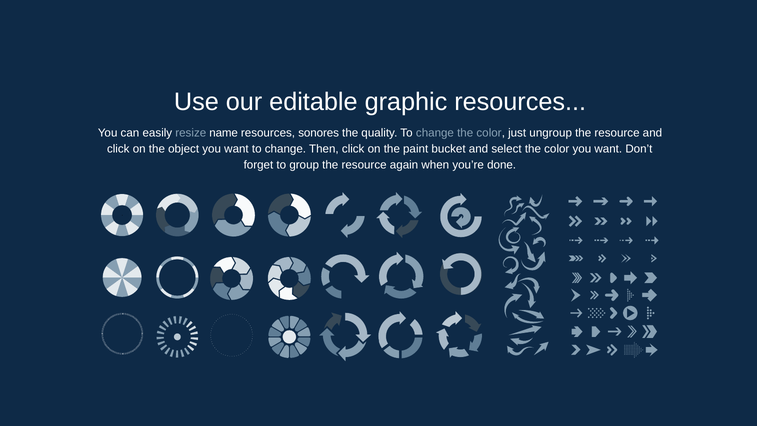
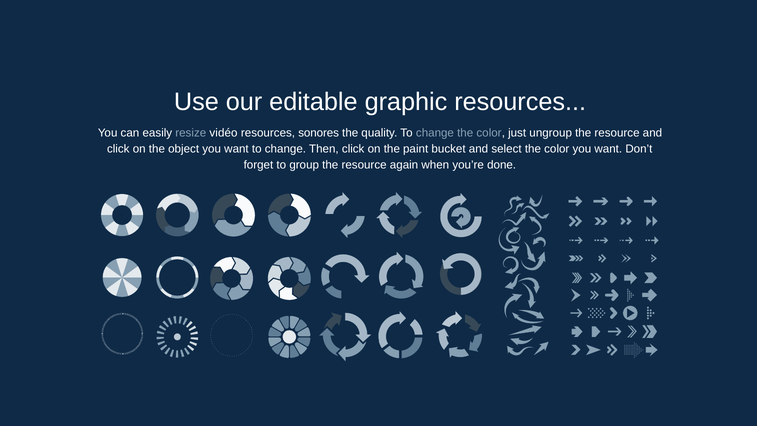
name: name -> vidéo (223, 133)
